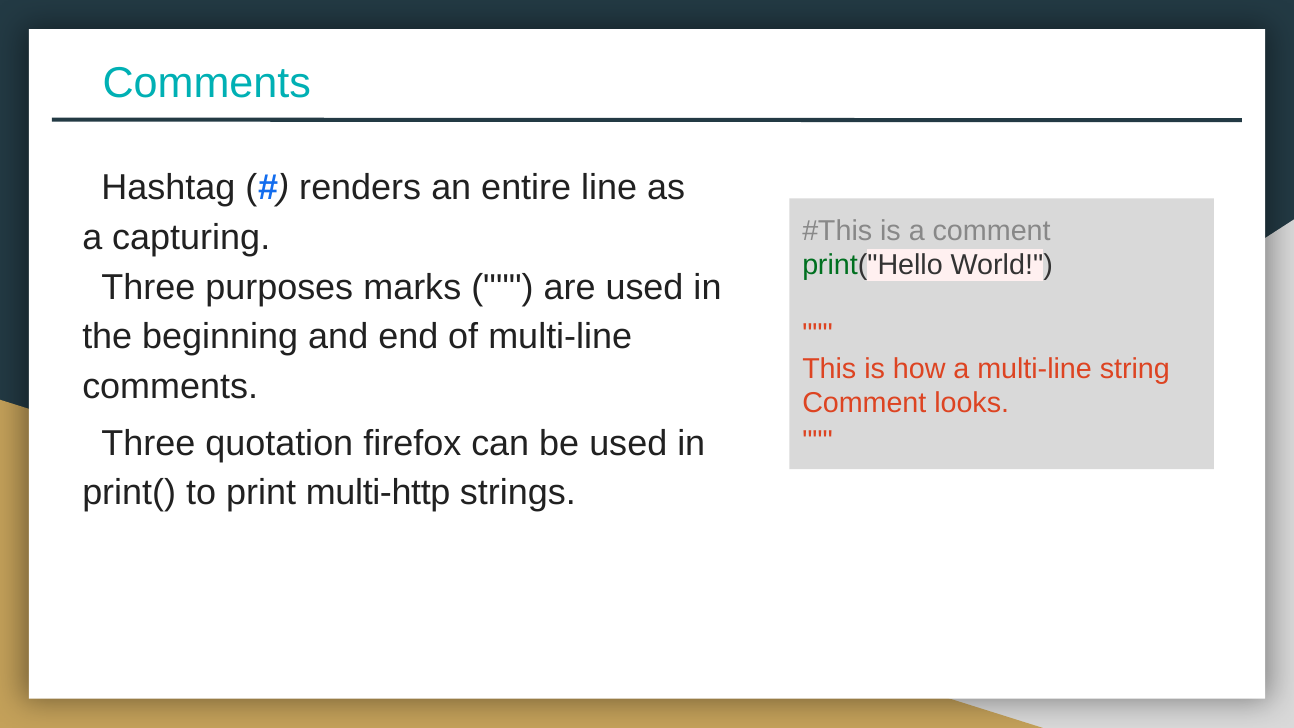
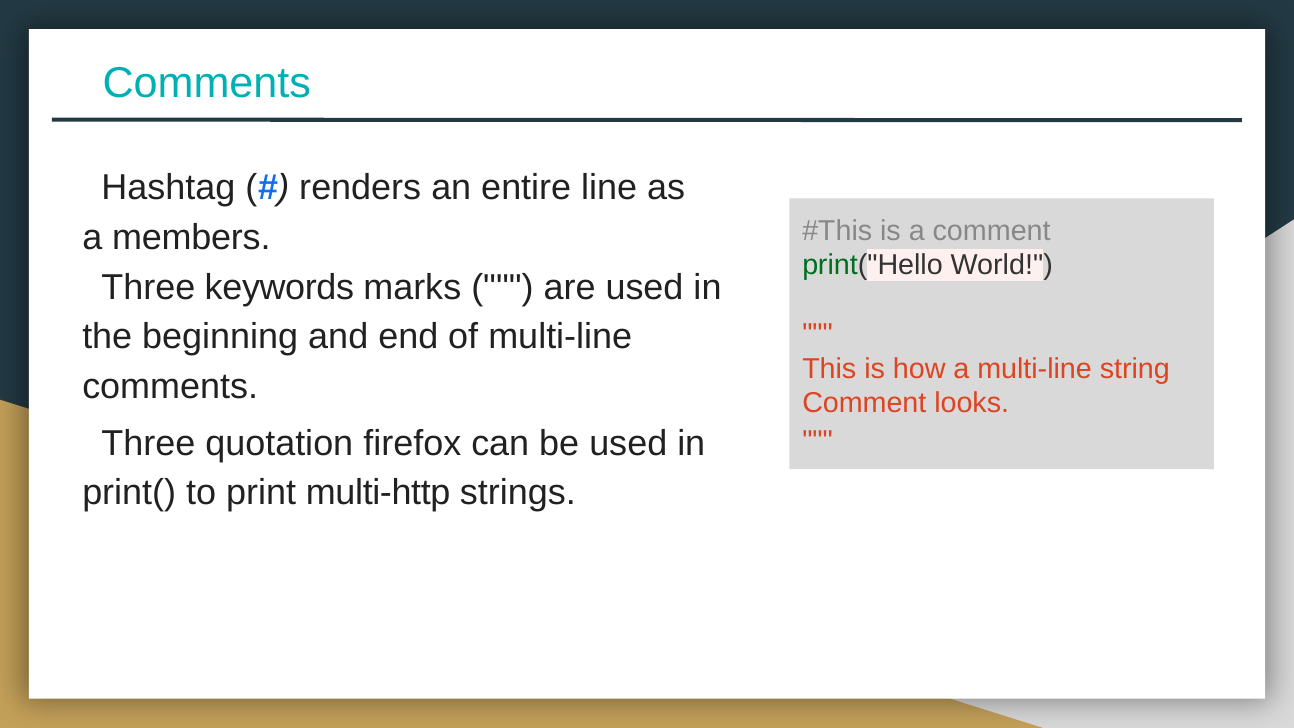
capturing: capturing -> members (191, 238)
purposes: purposes -> keywords (279, 287)
